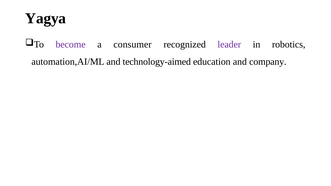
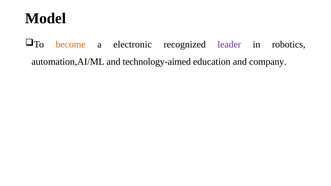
Yagya: Yagya -> Model (46, 18)
become colour: purple -> orange (71, 44)
consumer: consumer -> electronic (133, 44)
